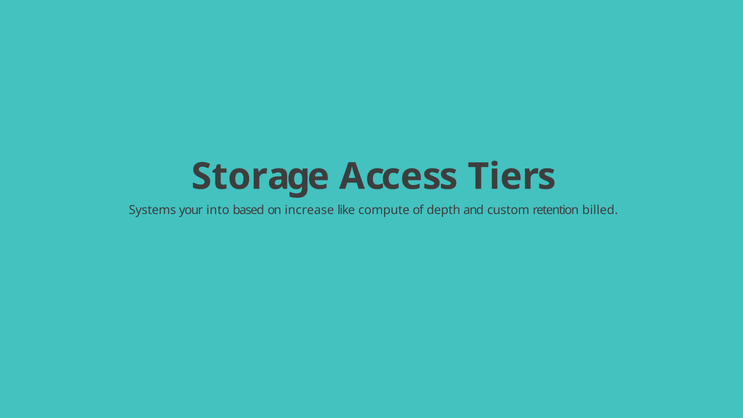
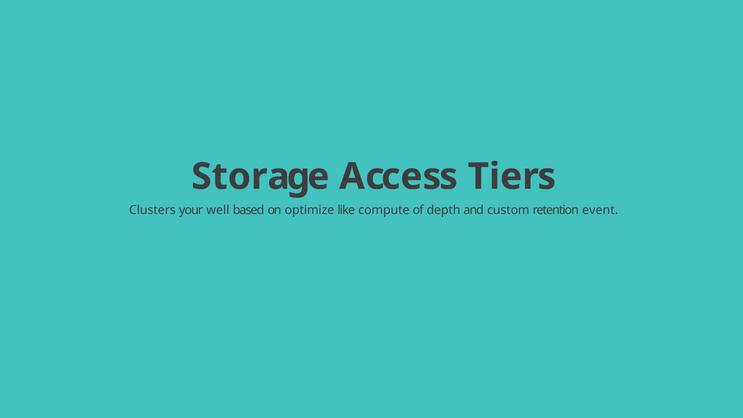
Systems: Systems -> Clusters (152, 210)
into: into -> well (218, 210)
increase: increase -> optimize (309, 210)
billed: billed -> event (600, 210)
